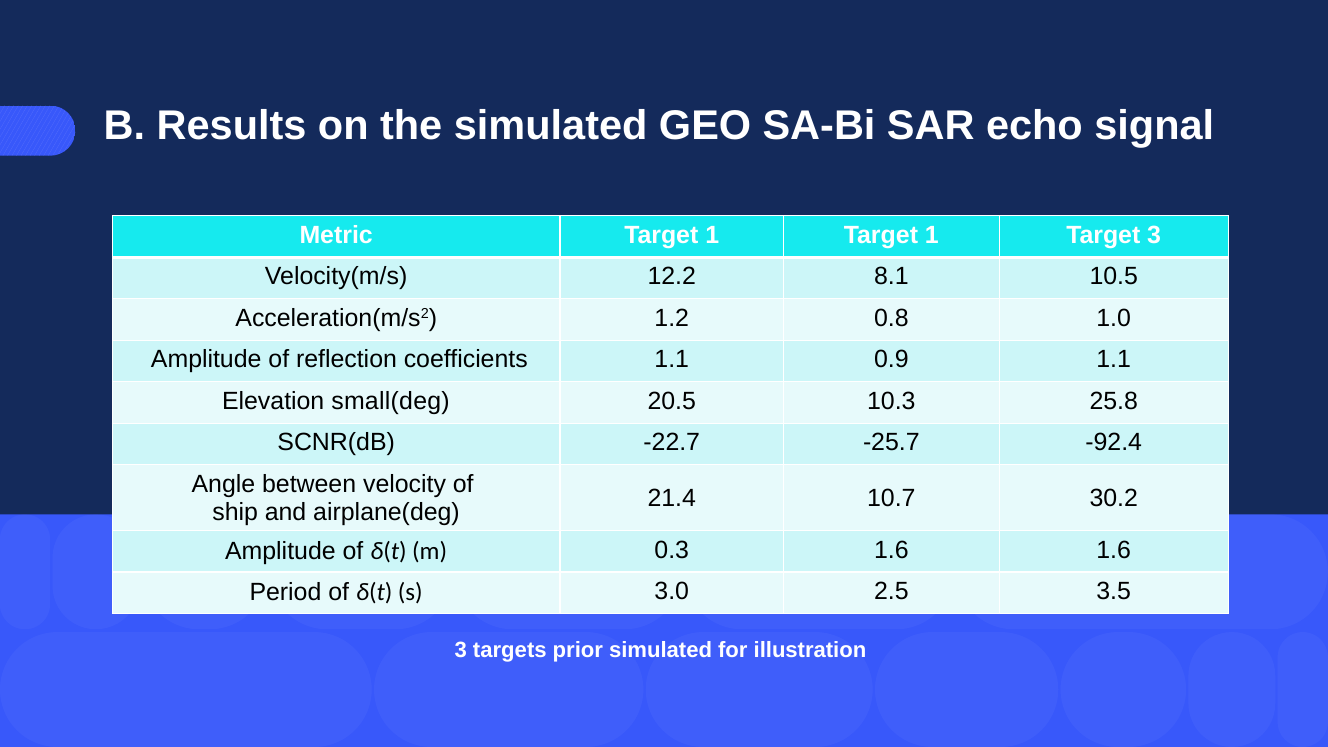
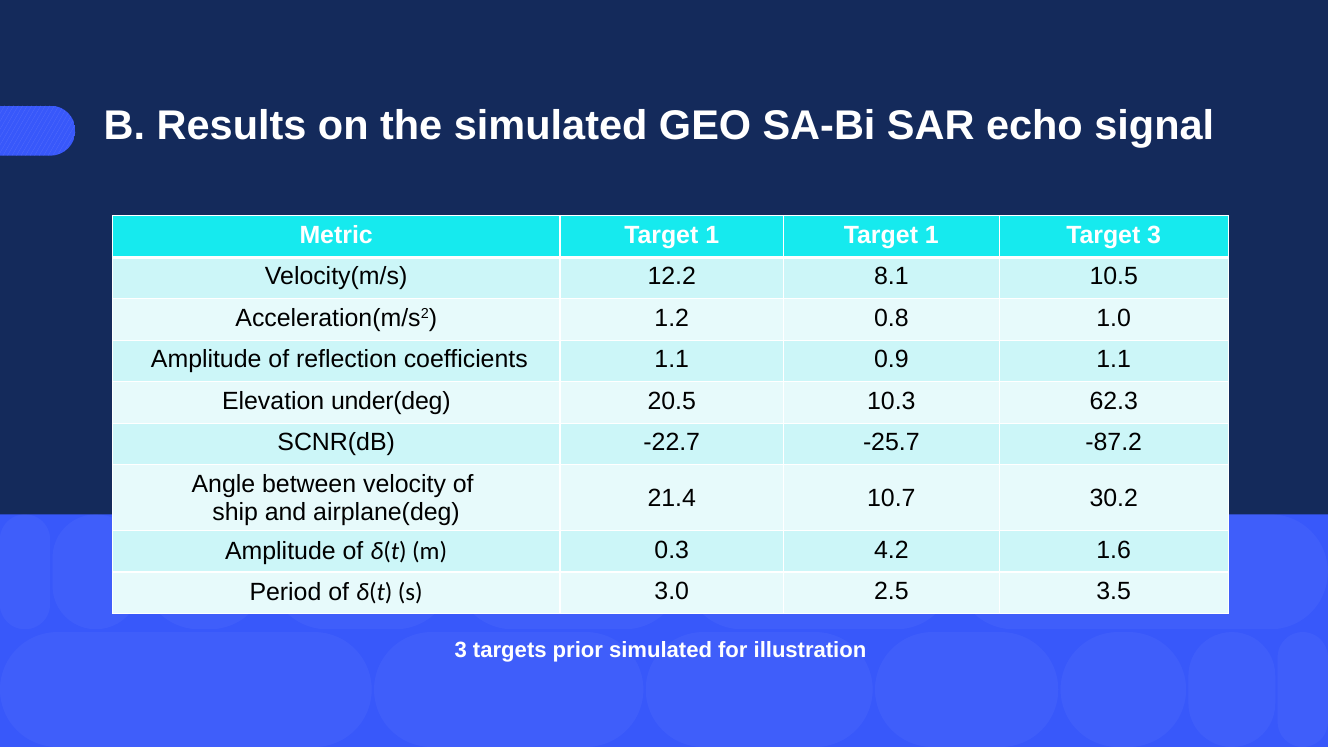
small(deg: small(deg -> under(deg (391, 401)
25.8: 25.8 -> 62.3 (1114, 401)
-92.4: -92.4 -> -87.2 (1114, 443)
0.3 1.6: 1.6 -> 4.2 (891, 550)
